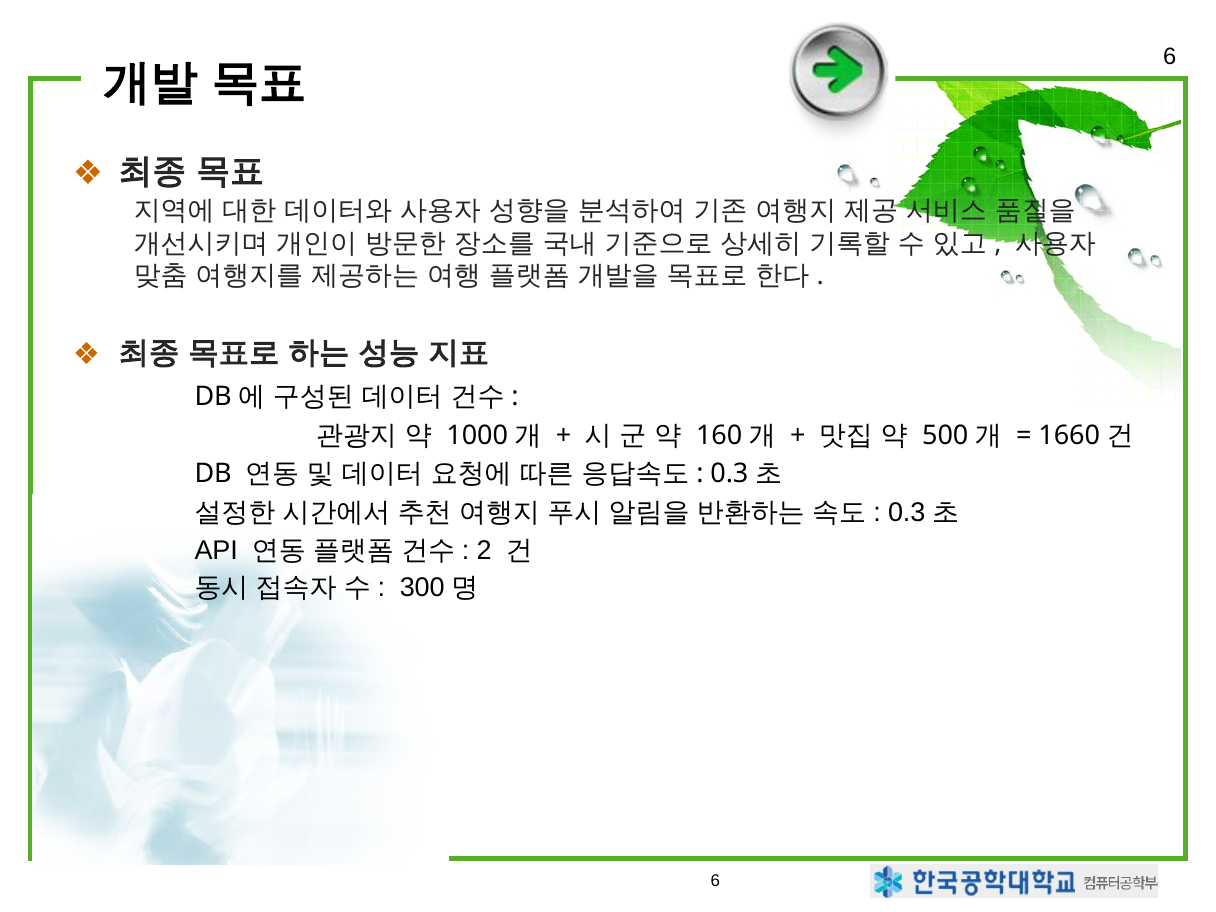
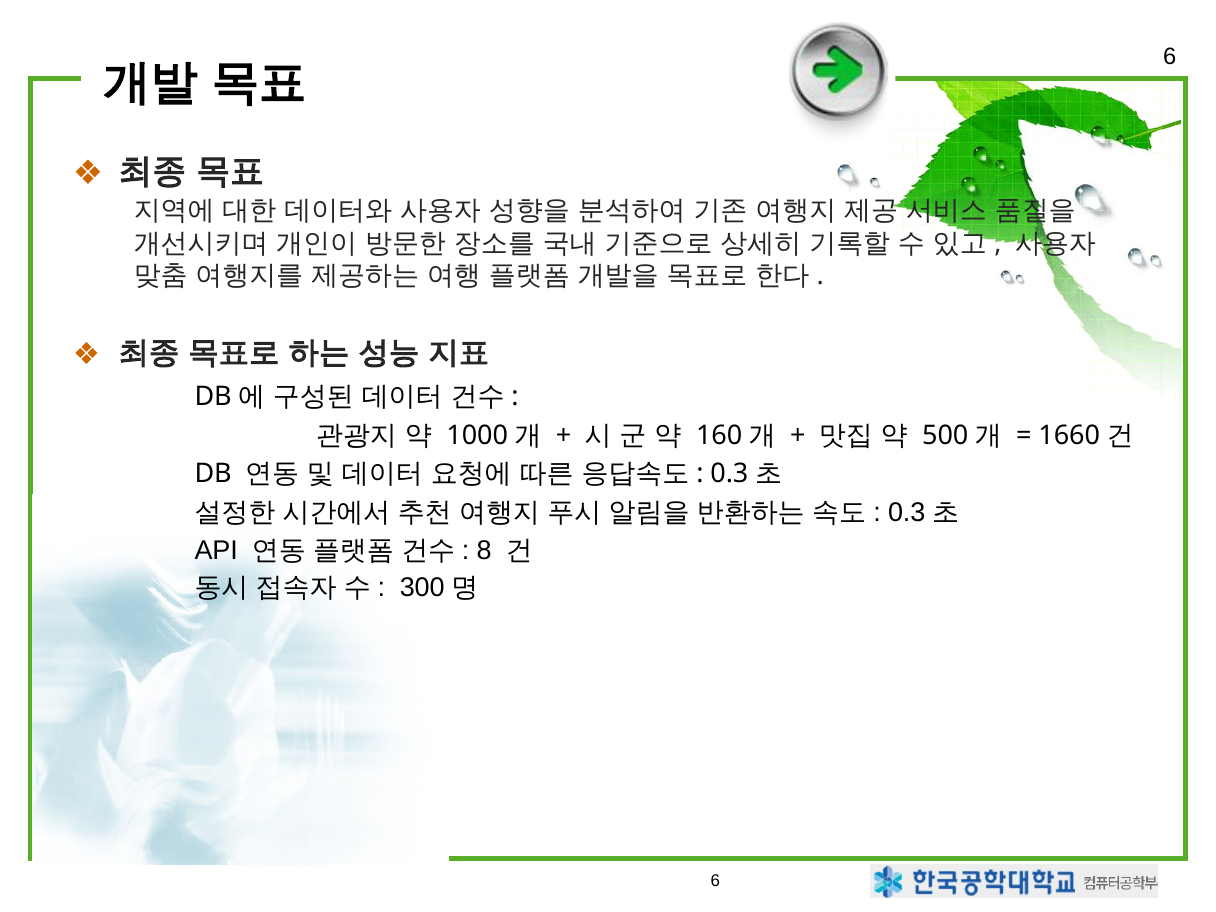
2: 2 -> 8 (484, 550)
